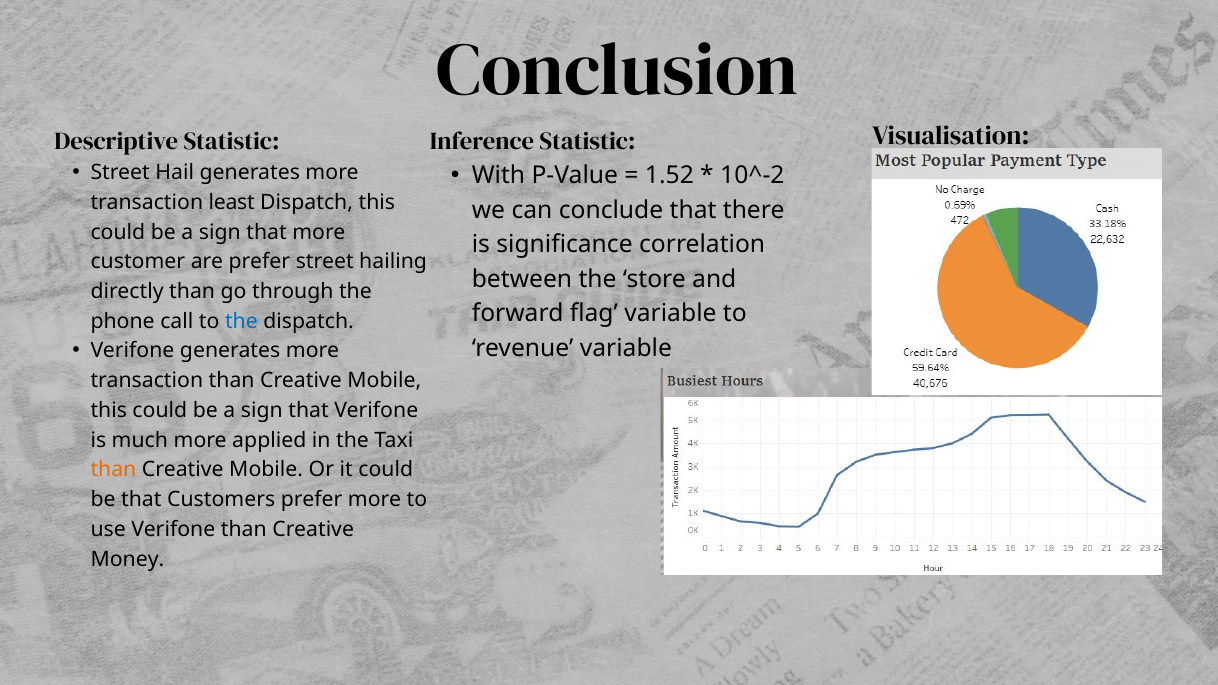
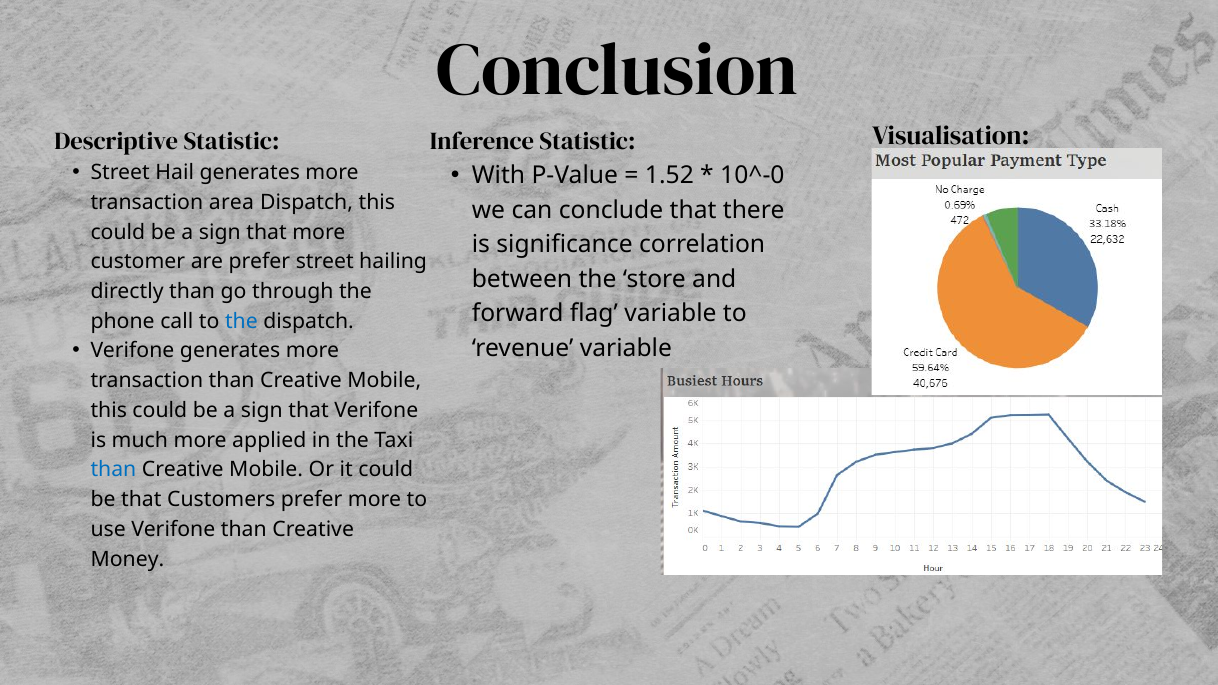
10^-2: 10^-2 -> 10^-0 (752, 175)
least: least -> area (231, 202)
than colour: orange -> blue (113, 470)
